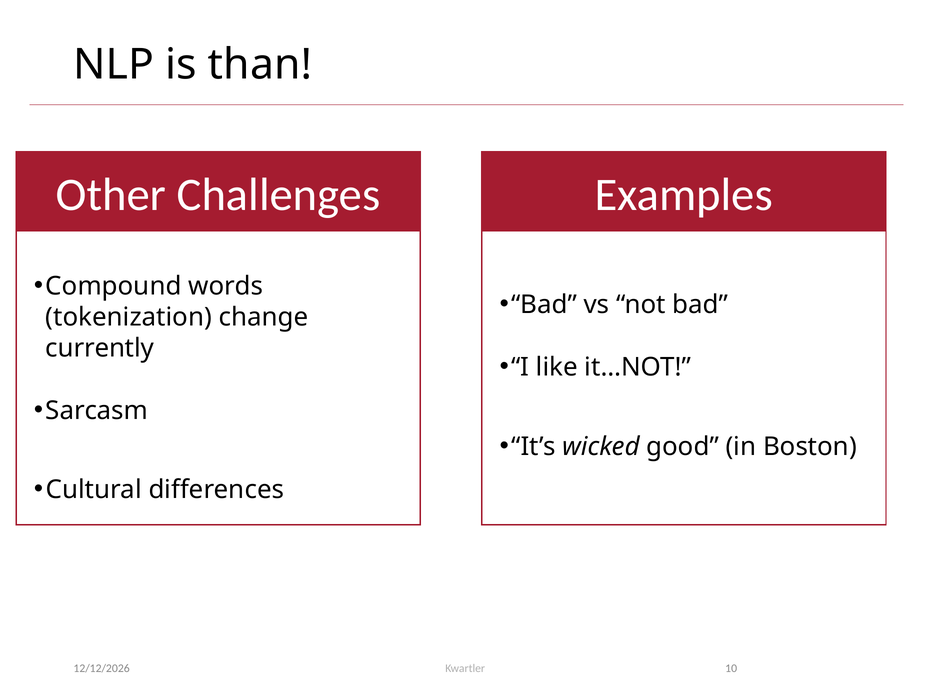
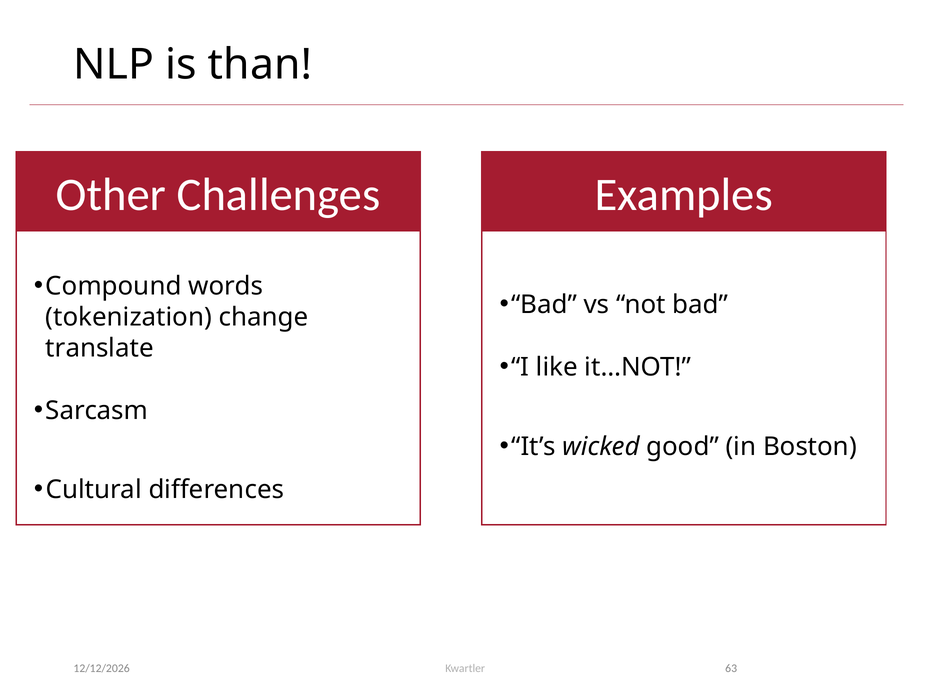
currently: currently -> translate (100, 348)
10: 10 -> 63 (731, 668)
